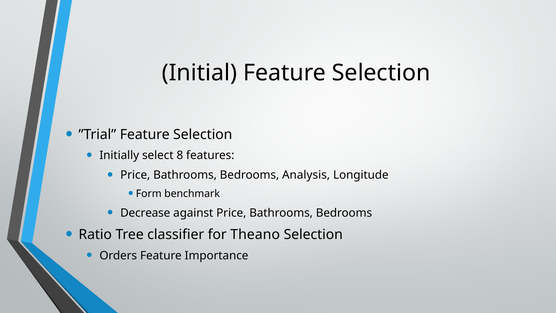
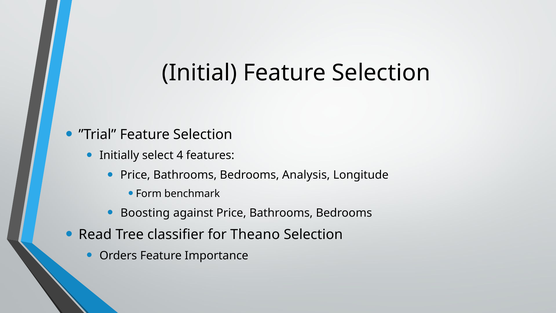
8: 8 -> 4 (180, 155)
Decrease: Decrease -> Boosting (145, 213)
Ratio: Ratio -> Read (95, 234)
